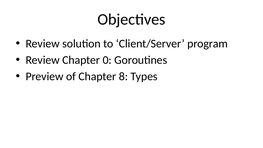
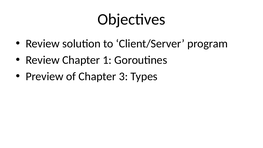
0: 0 -> 1 (107, 60)
8: 8 -> 3 (123, 76)
